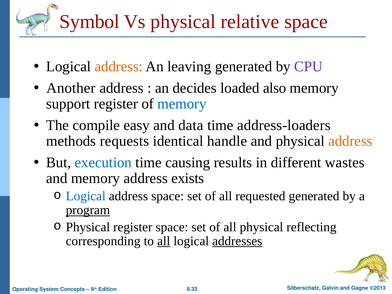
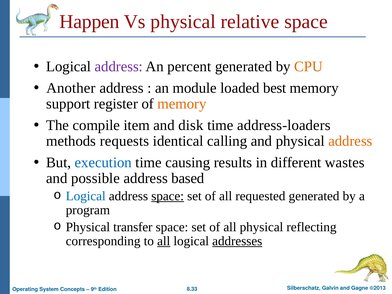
Symbol: Symbol -> Happen (89, 22)
address colour: orange -> purple (119, 67)
leaving: leaving -> percent (189, 67)
CPU colour: purple -> orange (308, 67)
decides: decides -> module (195, 88)
also: also -> best (275, 88)
memory colour: blue -> orange (182, 104)
easy: easy -> item (137, 125)
data: data -> disk (191, 125)
handle: handle -> calling (227, 141)
and memory: memory -> possible (95, 178)
exists: exists -> based (188, 178)
space underline: none -> present (168, 196)
program underline: present -> none (88, 210)
Physical register: register -> transfer (133, 227)
